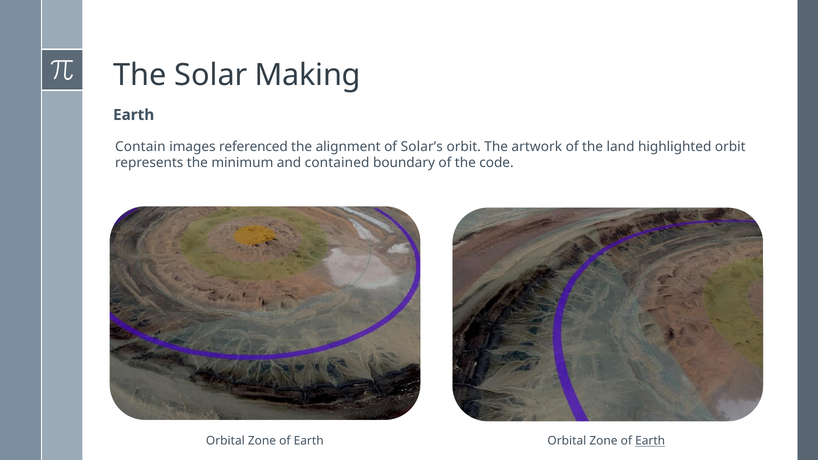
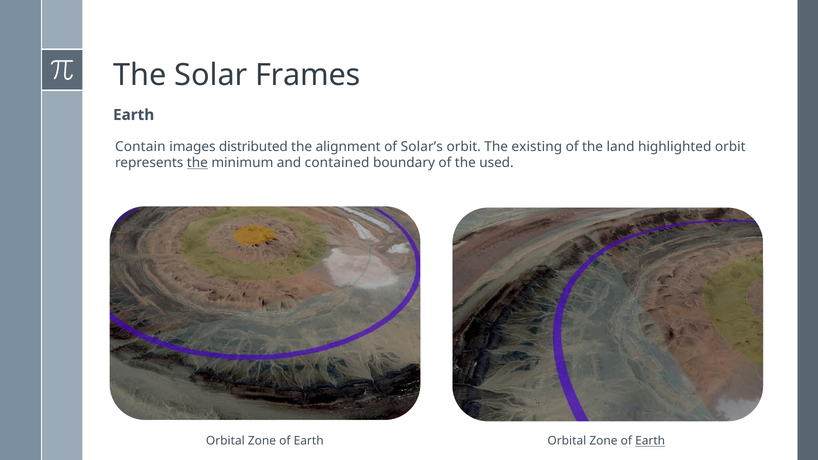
Making: Making -> Frames (308, 75)
referenced: referenced -> distributed (253, 147)
artwork: artwork -> existing (537, 147)
the underline: none -> present (197, 163)
code: code -> used (497, 163)
